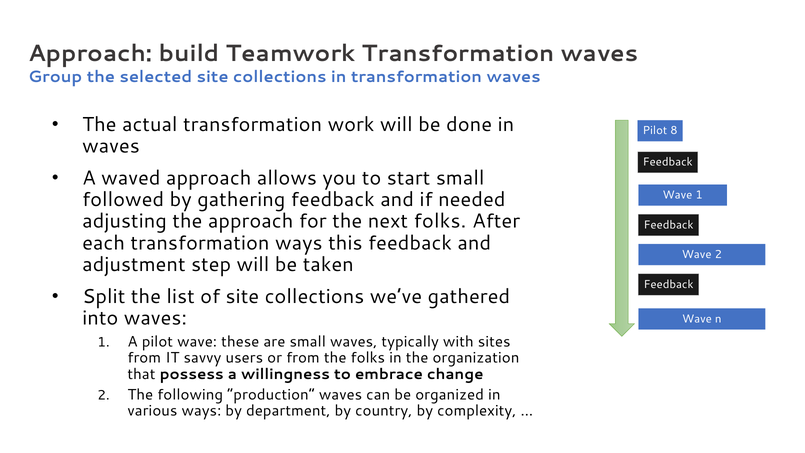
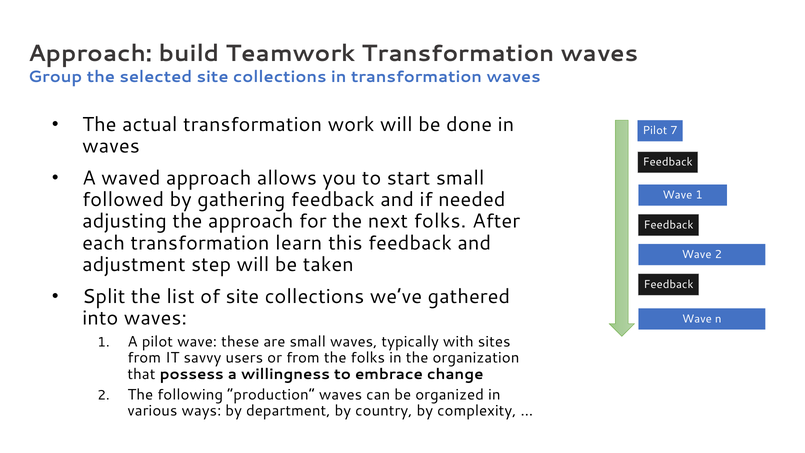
8: 8 -> 7 (674, 131)
transformation ways: ways -> learn (299, 243)
